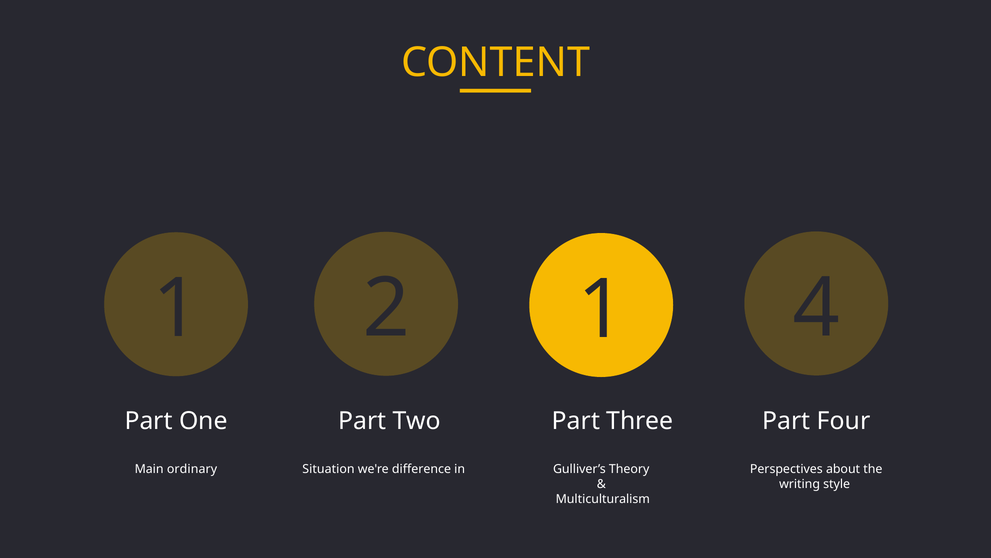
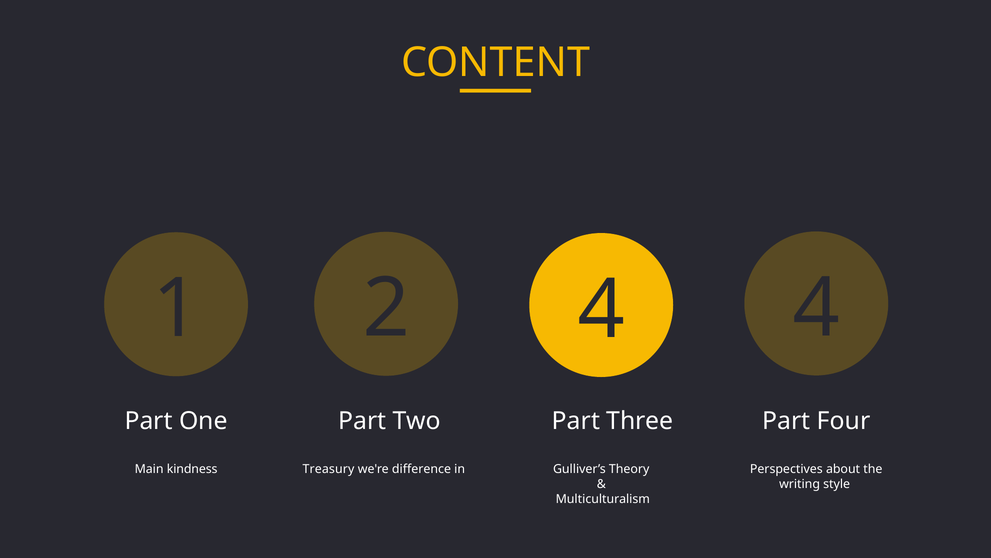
1: 1 -> 4 (601, 309)
ordinary: ordinary -> kindness (192, 469)
Situation: Situation -> Treasury (328, 469)
